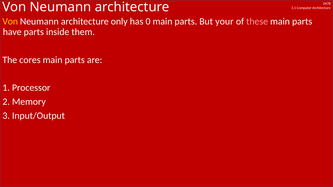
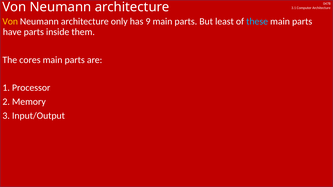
0: 0 -> 9 (148, 21)
your: your -> least (224, 21)
these colour: pink -> light blue (257, 21)
